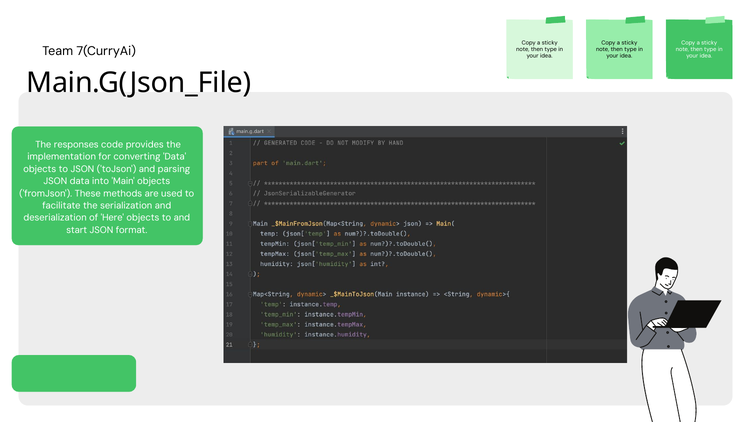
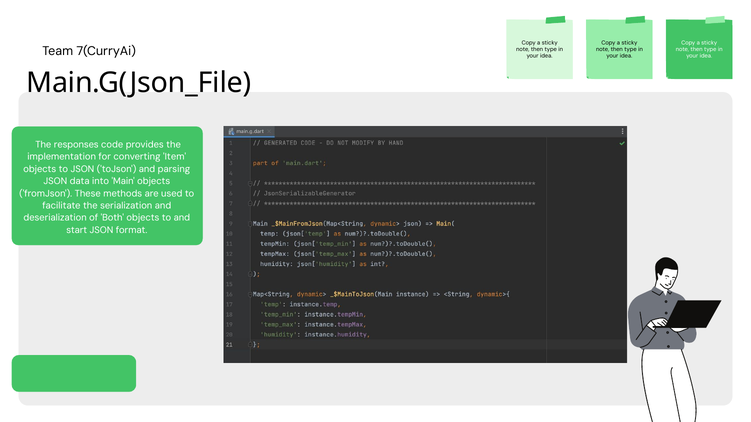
converting Data: Data -> Item (175, 157)
Here: Here -> Both (112, 218)
